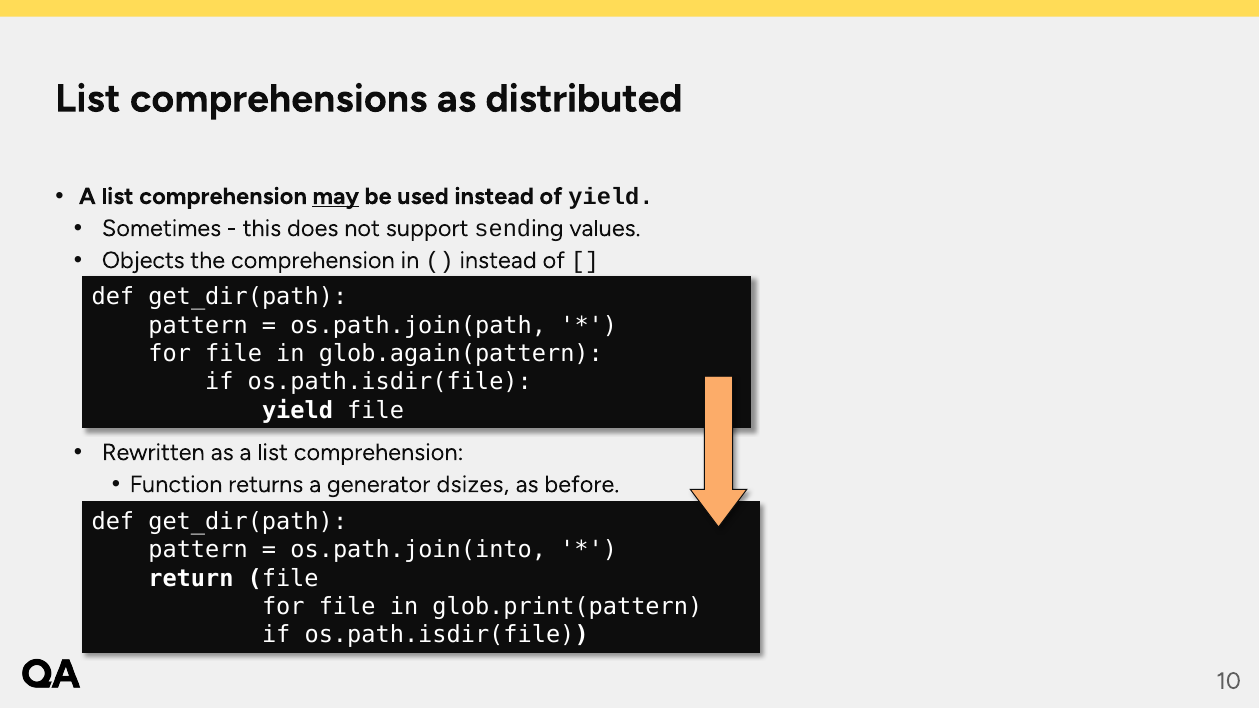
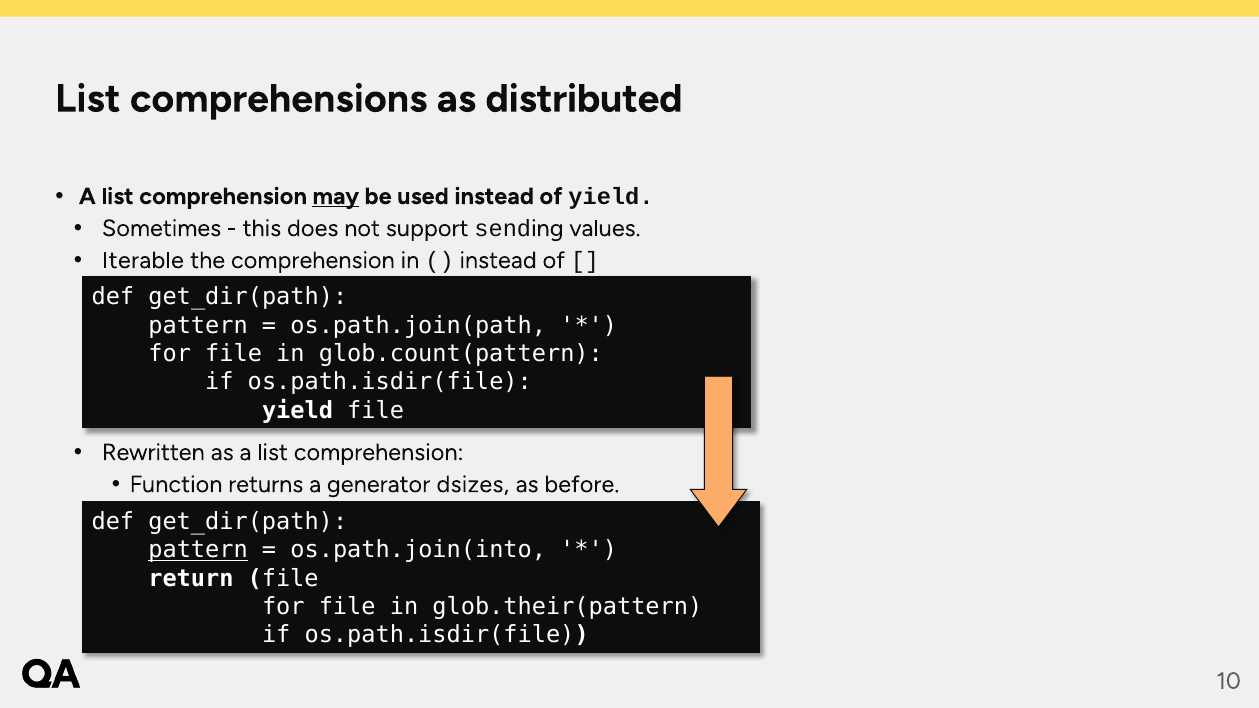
Objects: Objects -> Iterable (143, 260)
glob.again(pattern: glob.again(pattern -> glob.count(pattern (461, 354)
pattern underline: none -> present (198, 550)
glob.print(pattern: glob.print(pattern -> glob.their(pattern (567, 607)
